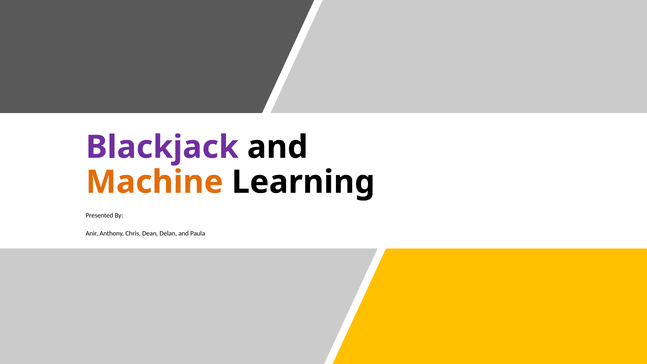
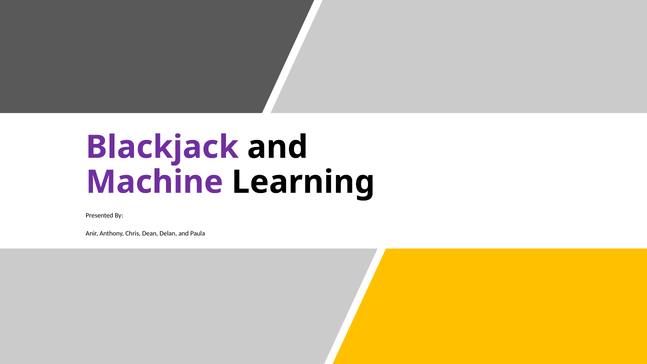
Machine colour: orange -> purple (154, 182)
